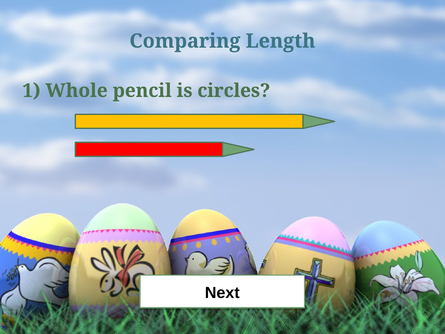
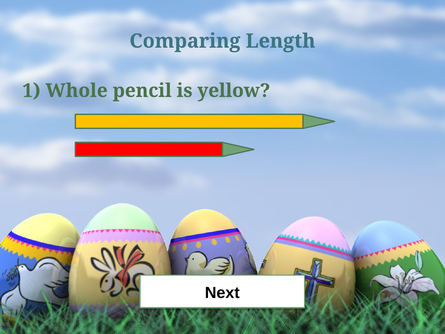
circles: circles -> yellow (234, 91)
